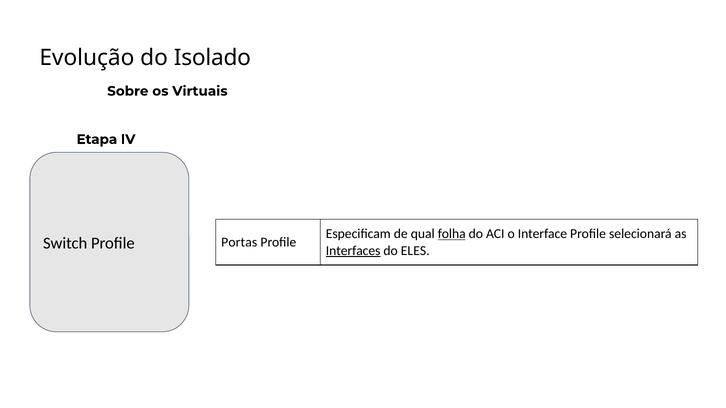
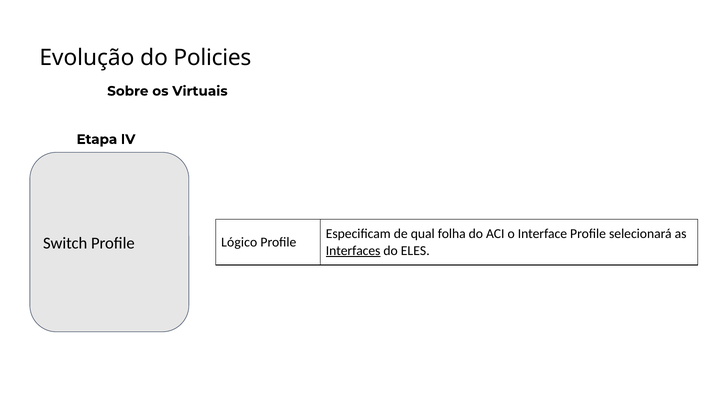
Isolado: Isolado -> Policies (212, 58)
folha underline: present -> none (452, 234)
Portas: Portas -> Lógico (239, 242)
